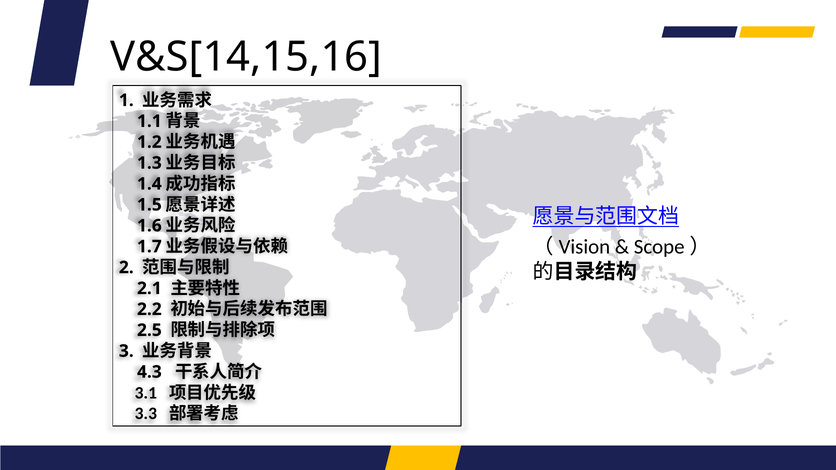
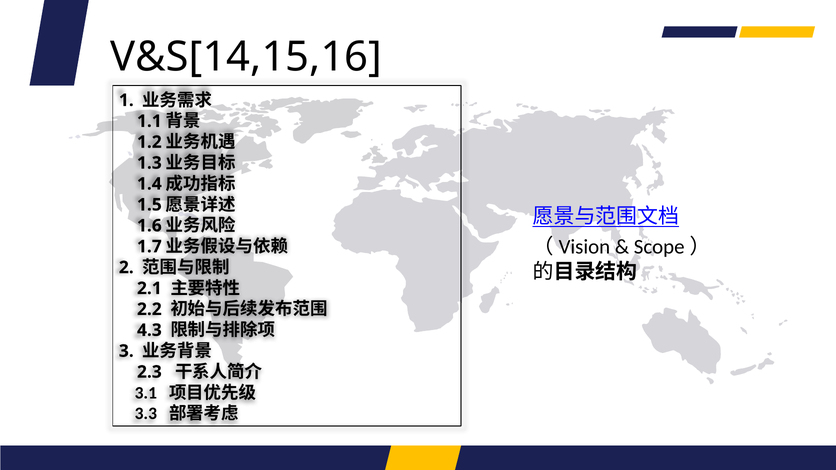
2.5: 2.5 -> 4.3 (149, 330)
4.3: 4.3 -> 2.3 (149, 372)
